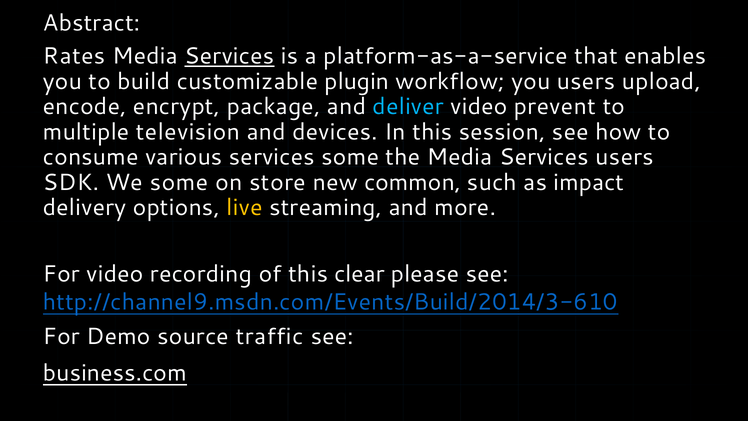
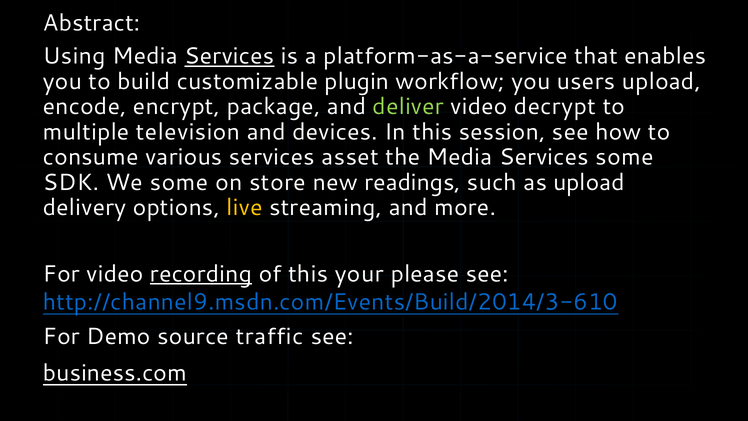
Rates: Rates -> Using (74, 56)
deliver colour: light blue -> light green (408, 107)
prevent: prevent -> decrypt (555, 107)
services some: some -> asset (350, 157)
Services users: users -> some (625, 157)
common: common -> readings (413, 182)
as impact: impact -> upload (589, 182)
recording underline: none -> present (201, 274)
clear: clear -> your (359, 274)
